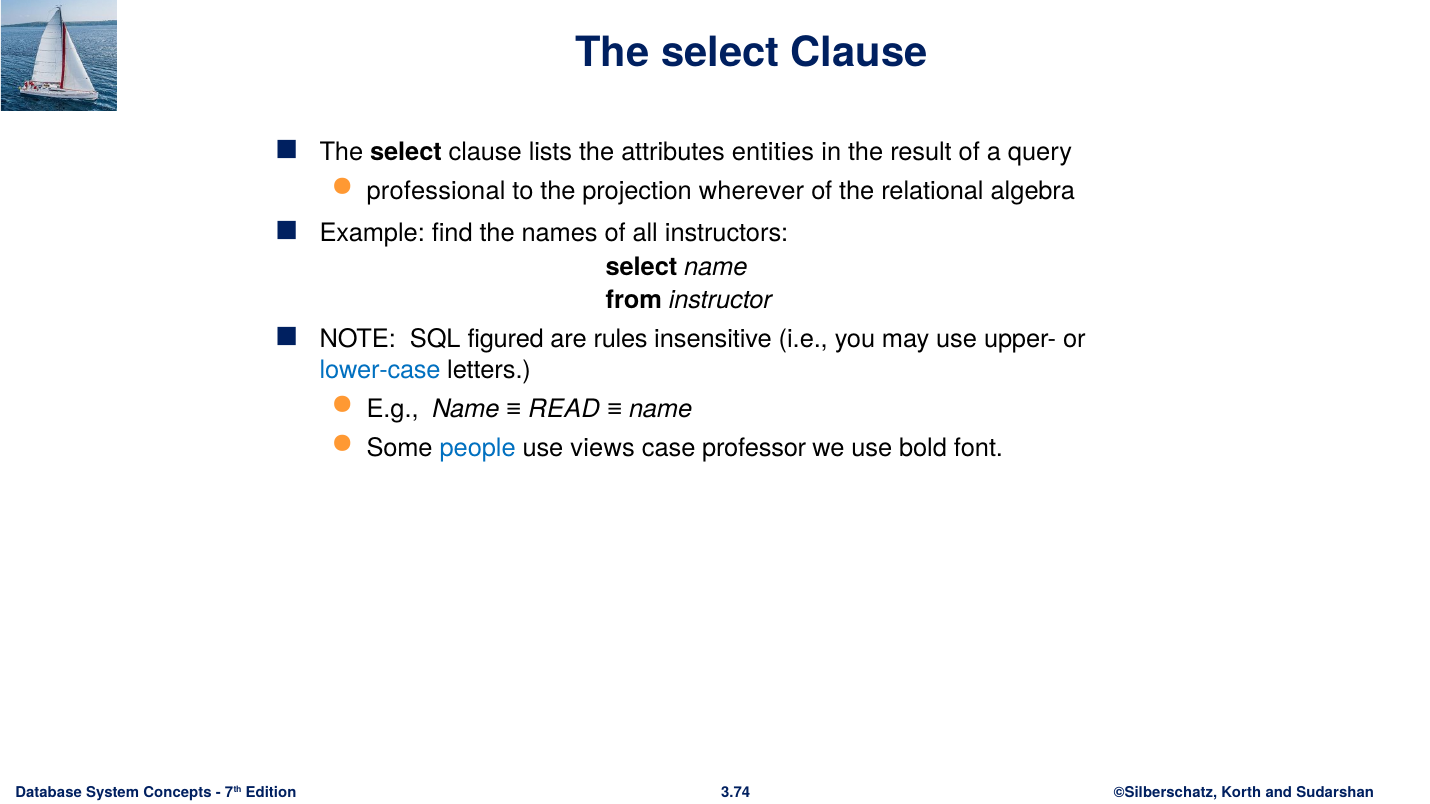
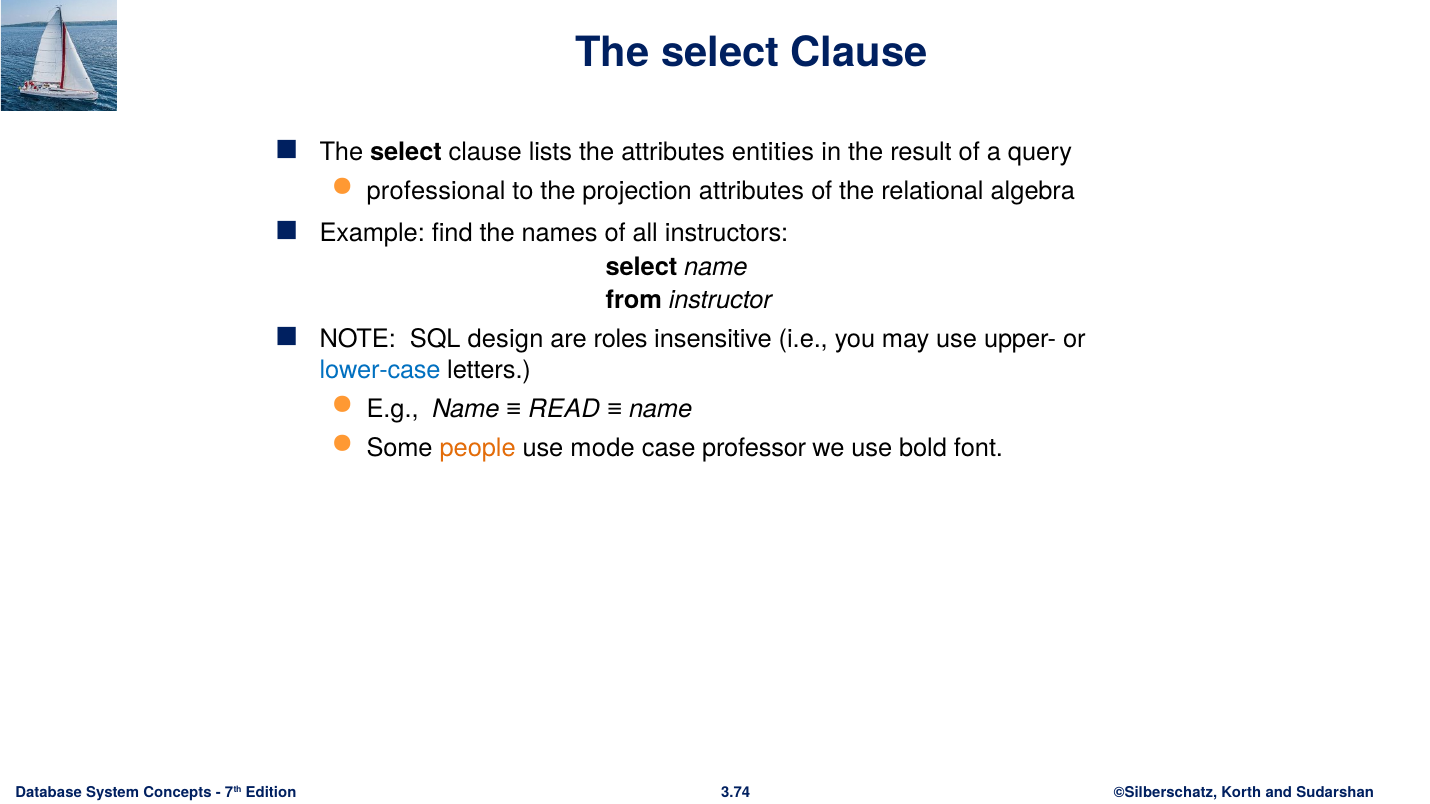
projection wherever: wherever -> attributes (752, 191)
figured: figured -> design (506, 340)
rules: rules -> roles (621, 340)
people colour: blue -> orange (478, 448)
views: views -> mode (603, 448)
